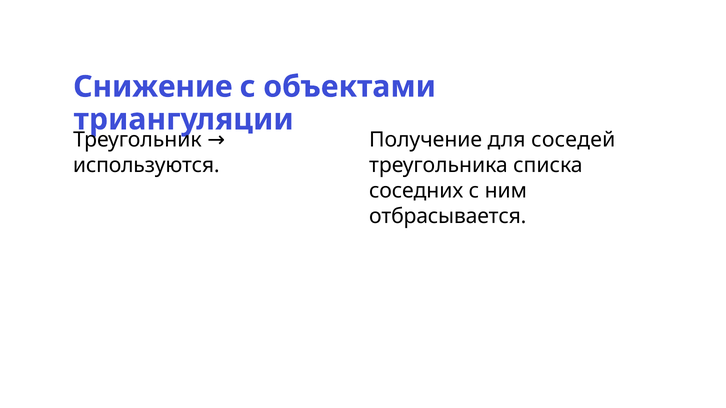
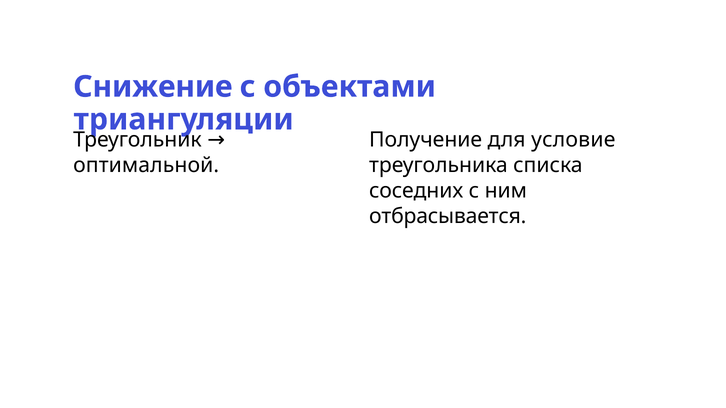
соседей: соседей -> условие (573, 140)
используются: используются -> оптимальной (146, 165)
